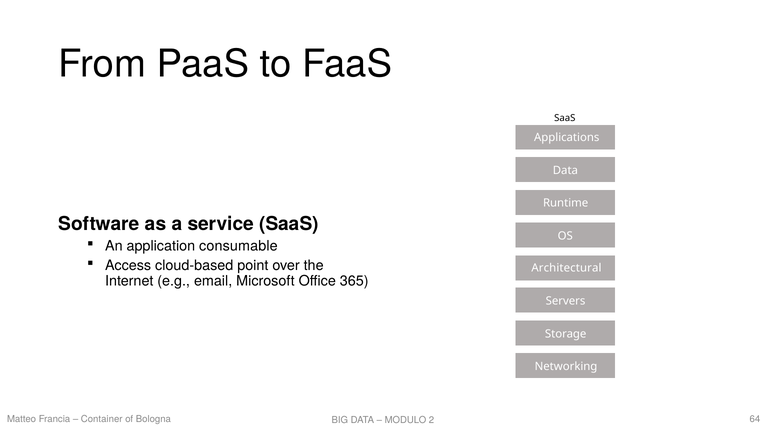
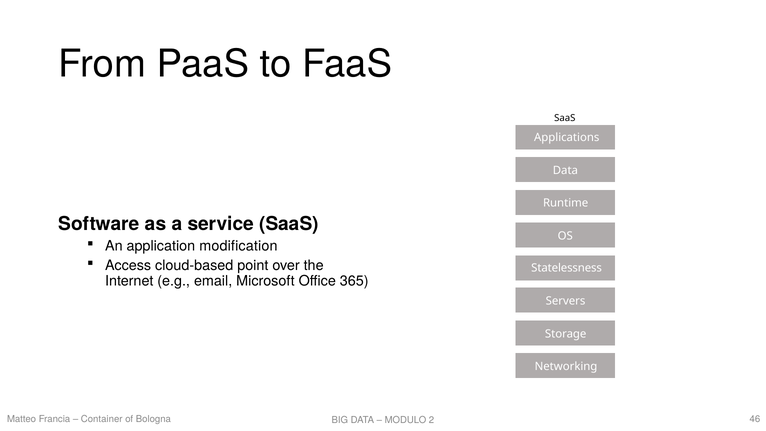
consumable: consumable -> modification (238, 246)
Architectural: Architectural -> Statelessness (567, 268)
64: 64 -> 46 (755, 419)
